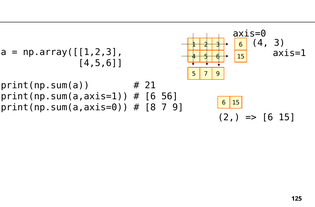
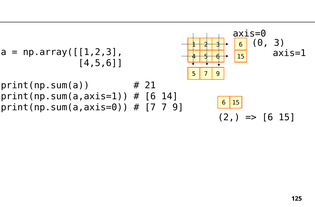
4: 4 -> 0 (260, 43)
56: 56 -> 14 (170, 96)
8: 8 -> 7 (150, 107)
